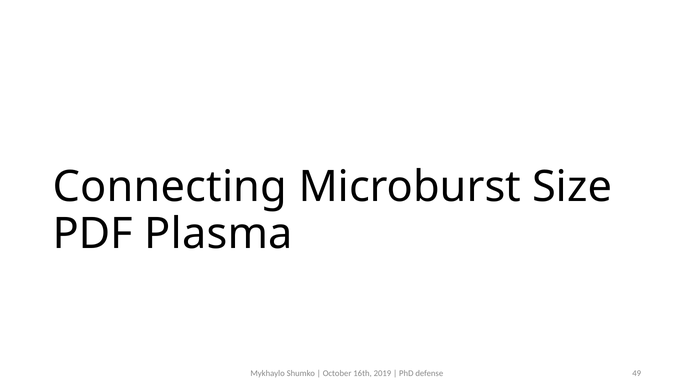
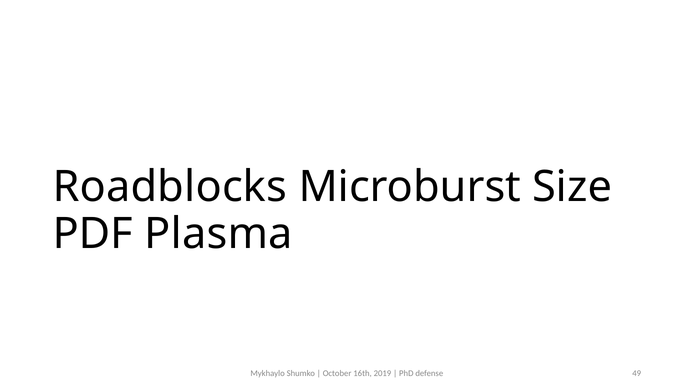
Connecting: Connecting -> Roadblocks (170, 187)
